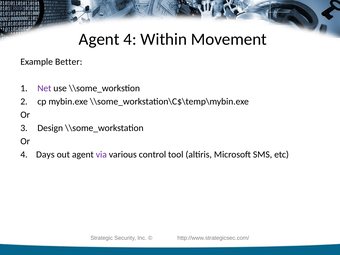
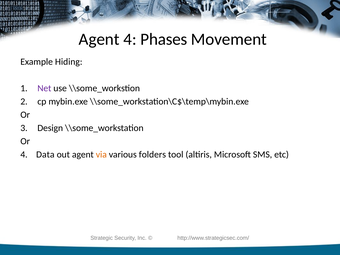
Within: Within -> Phases (164, 39)
Better: Better -> Hiding (69, 62)
Days: Days -> Data (45, 154)
via colour: purple -> orange (101, 154)
control: control -> folders (152, 154)
